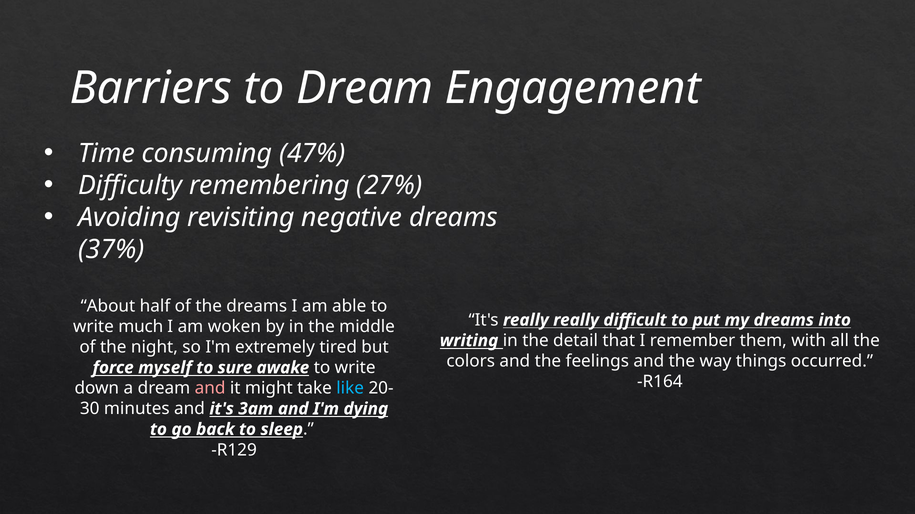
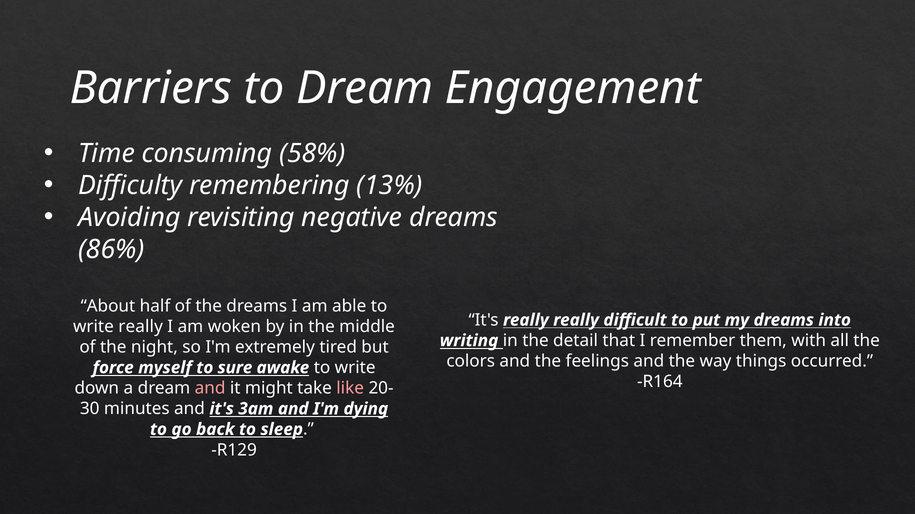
47%: 47% -> 58% (312, 154)
27%: 27% -> 13% (390, 186)
37%: 37% -> 86% (111, 250)
write much: much -> really (141, 327)
like colour: light blue -> pink (350, 389)
